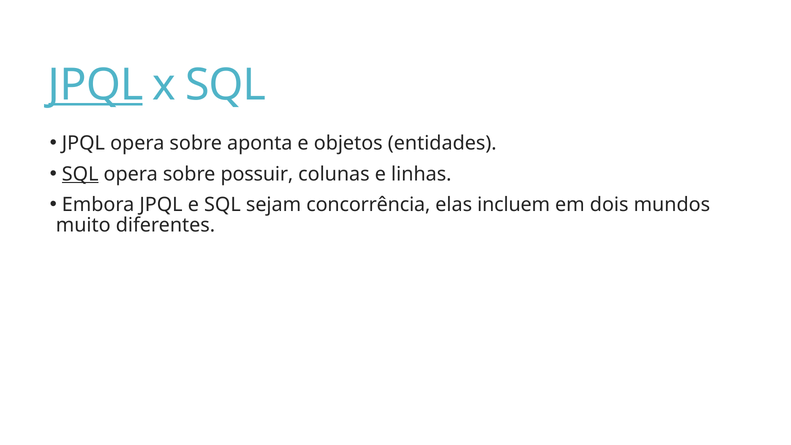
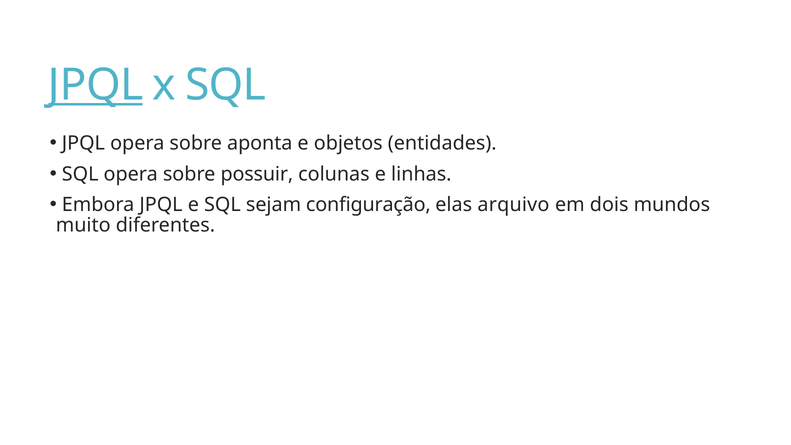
SQL underline: present -> none (80, 174)
concorrência: concorrência -> configuração (368, 205)
incluem: incluem -> arquivo (513, 205)
